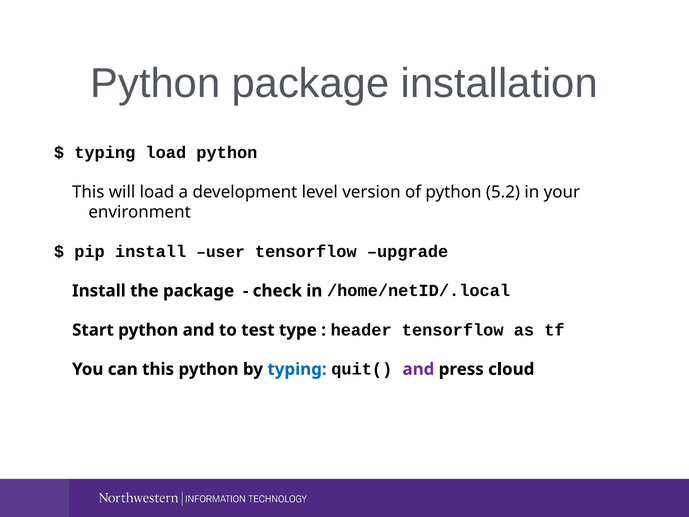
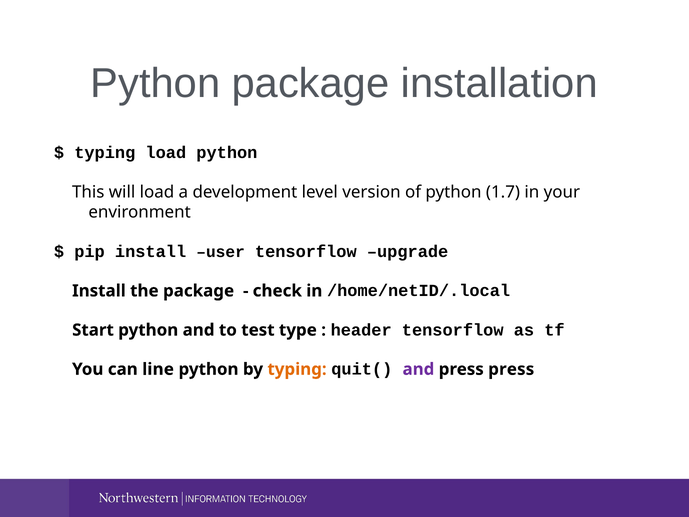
5.2: 5.2 -> 1.7 (503, 192)
can this: this -> line (158, 369)
typing colour: blue -> orange (297, 369)
press cloud: cloud -> press (511, 369)
